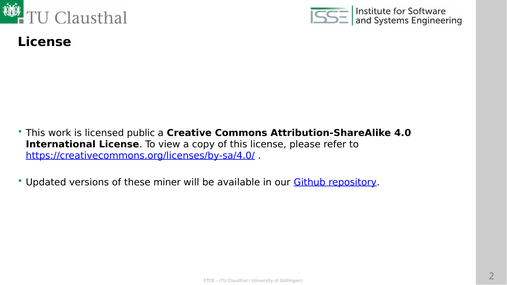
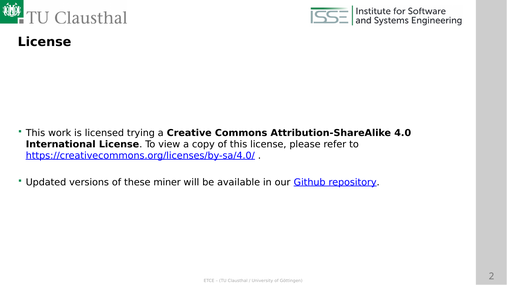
public: public -> trying (141, 133)
